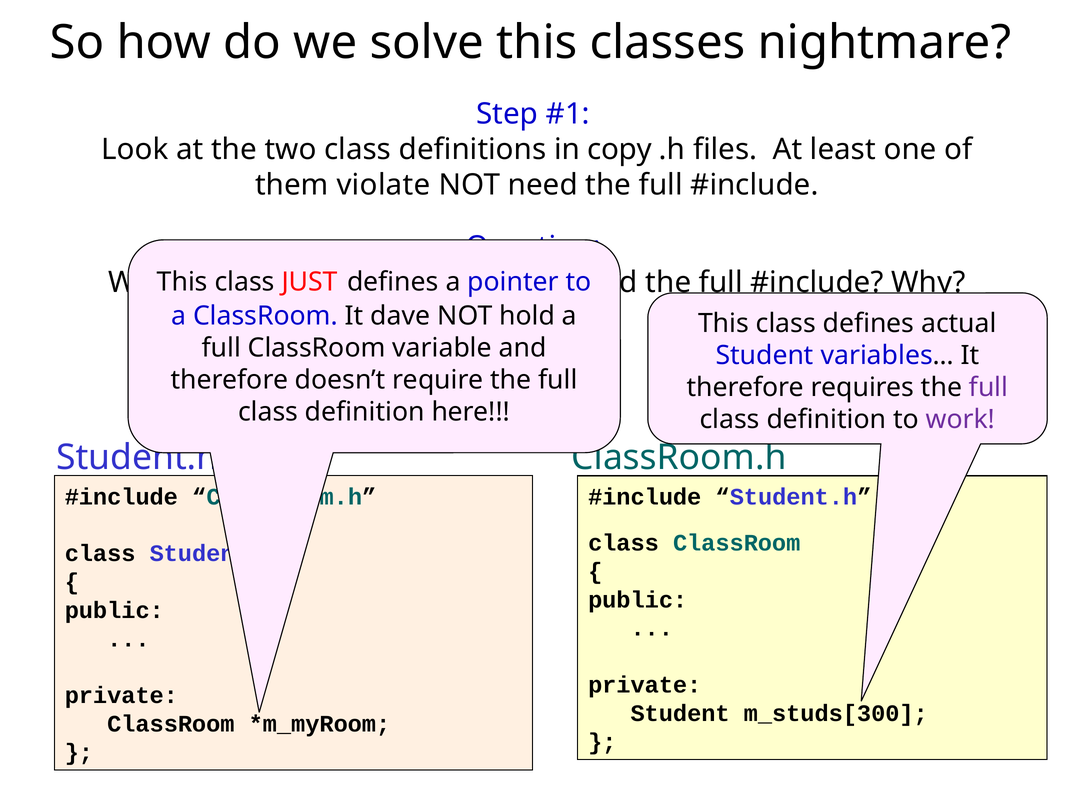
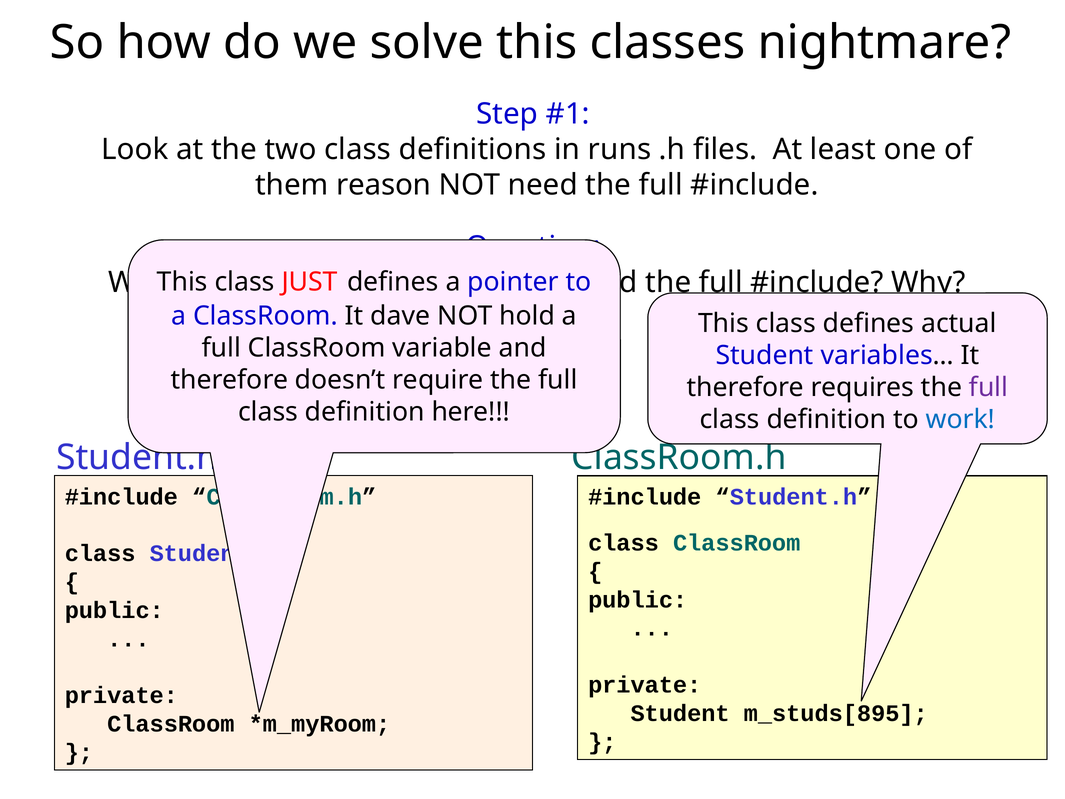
copy: copy -> runs (619, 149)
violate: violate -> reason (384, 185)
work colour: purple -> blue (960, 419)
m_studs[300: m_studs[300 -> m_studs[895 (836, 713)
